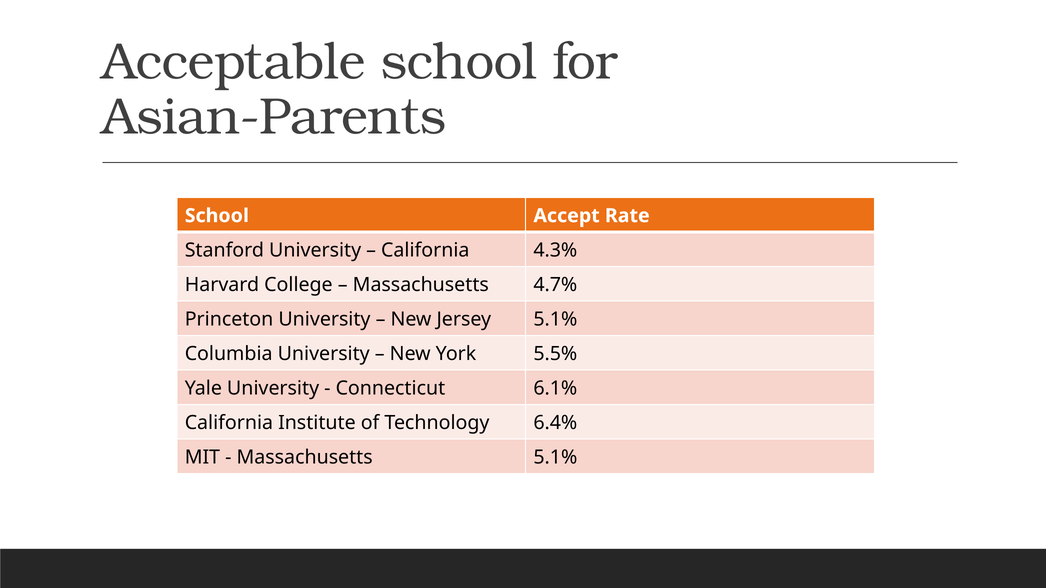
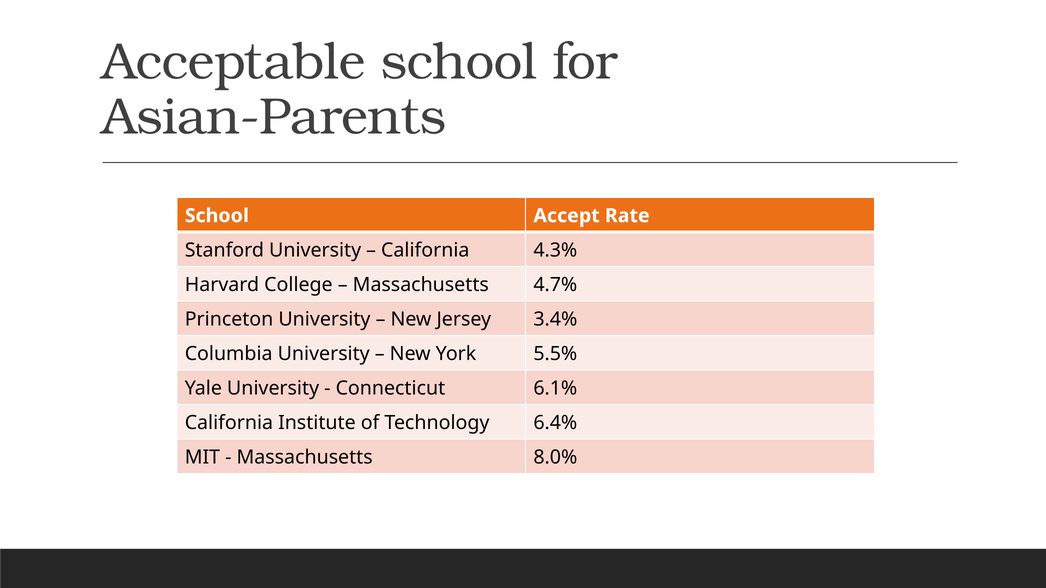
Jersey 5.1%: 5.1% -> 3.4% (555, 320)
Massachusetts 5.1%: 5.1% -> 8.0% (555, 458)
